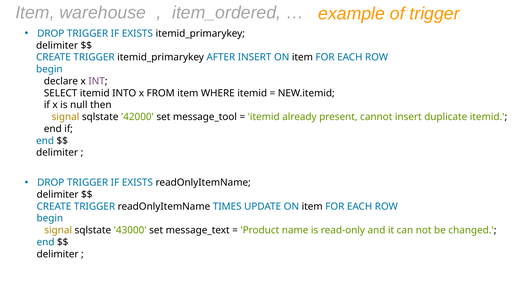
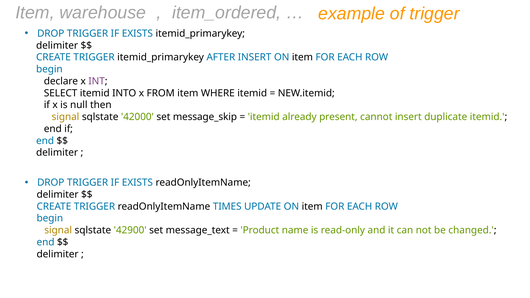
message_tool: message_tool -> message_skip (205, 117)
43000: 43000 -> 42900 (130, 230)
